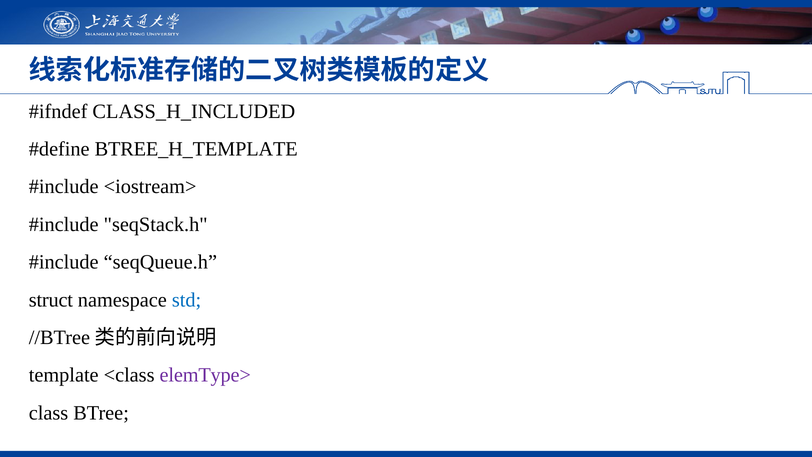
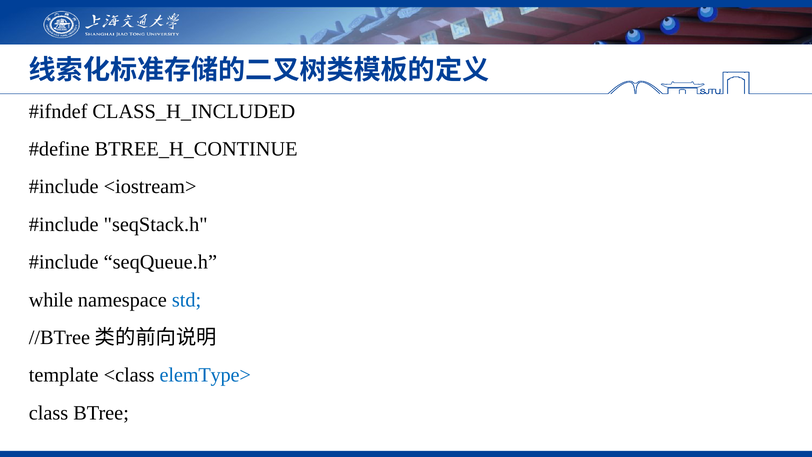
BTREE_H_TEMPLATE: BTREE_H_TEMPLATE -> BTREE_H_CONTINUE (196, 149)
struct: struct -> while (51, 300)
elemType> colour: purple -> blue (205, 375)
